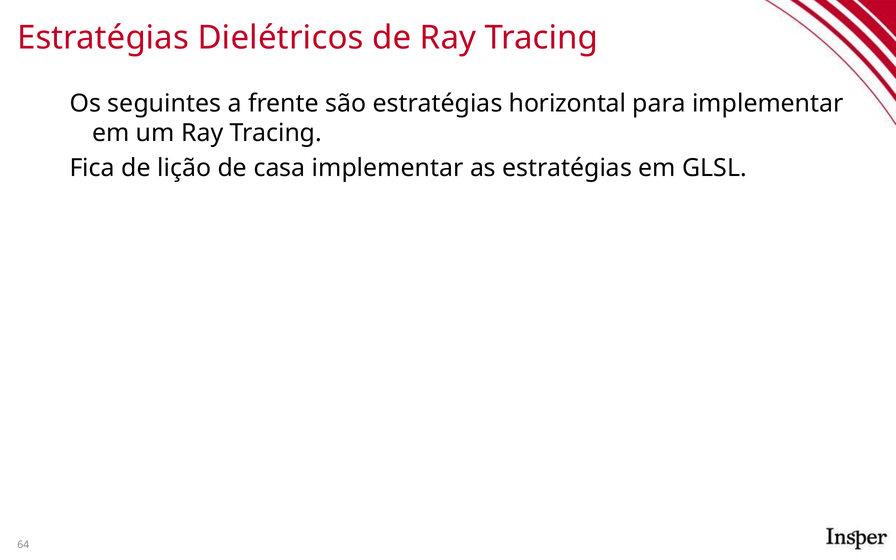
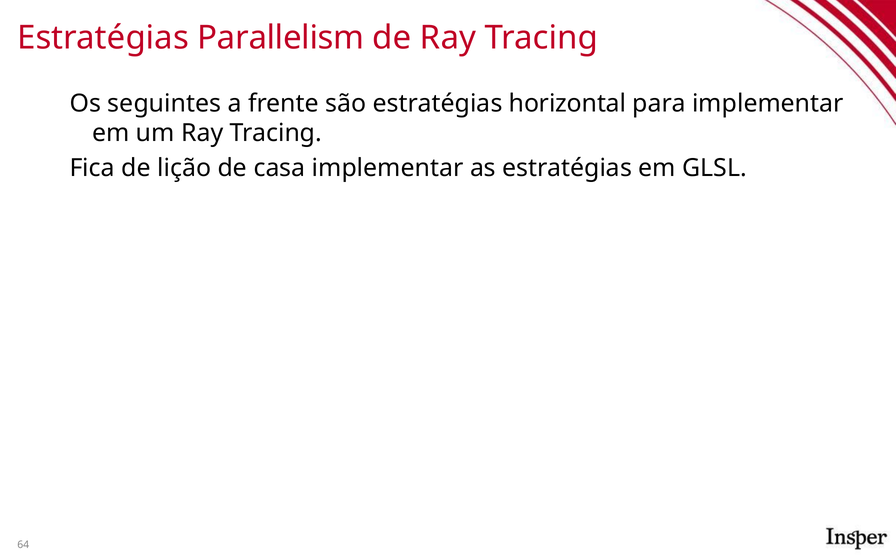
Dielétricos: Dielétricos -> Parallelism (281, 38)
